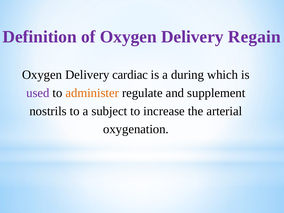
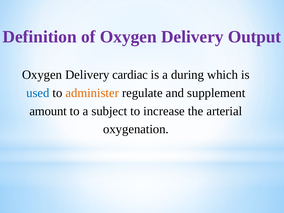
Regain: Regain -> Output (255, 37)
used colour: purple -> blue (38, 93)
nostrils: nostrils -> amount (48, 111)
